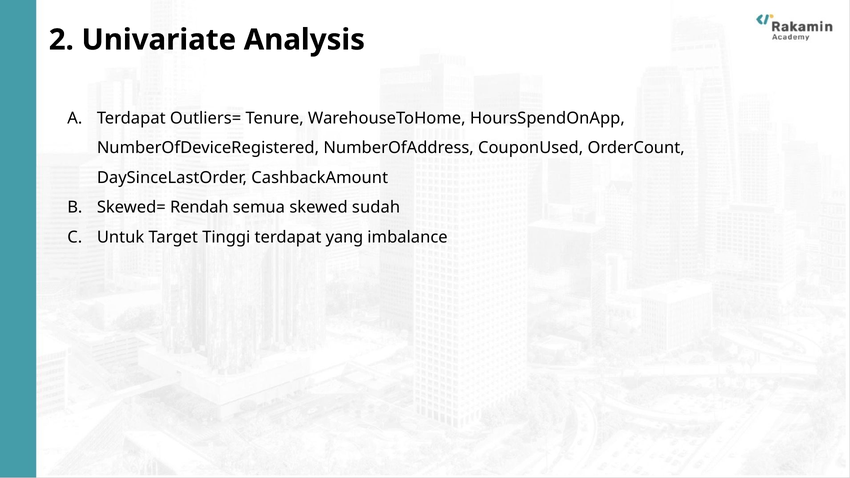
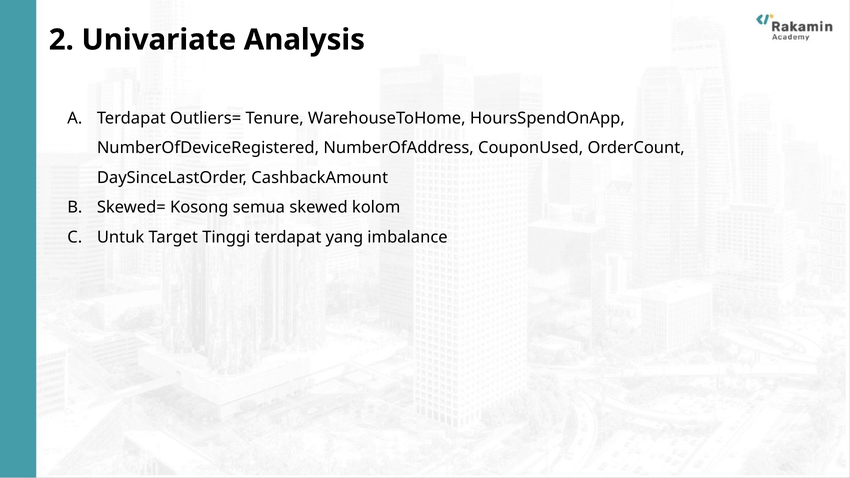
Rendah: Rendah -> Kosong (199, 208)
sudah: sudah -> kolom (376, 208)
